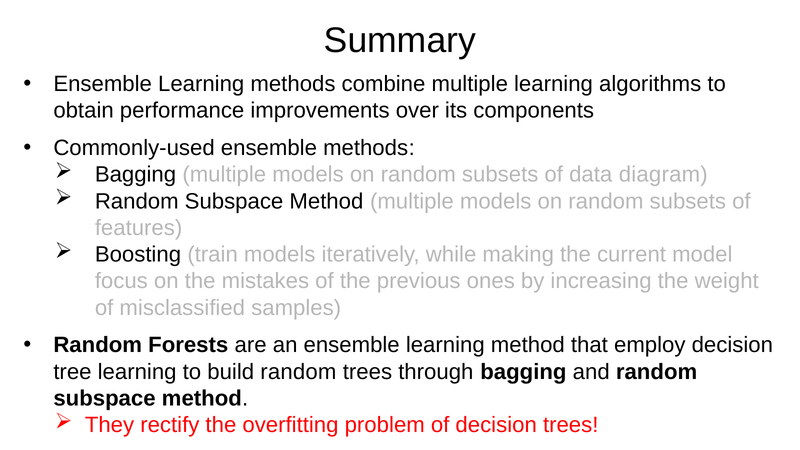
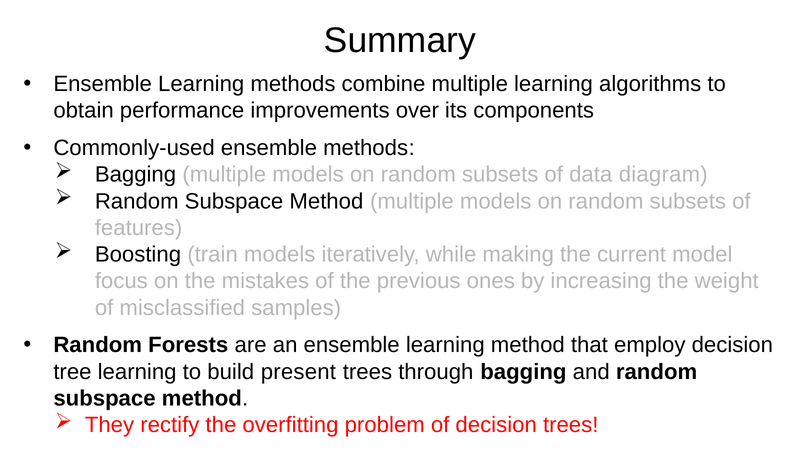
build random: random -> present (298, 372)
